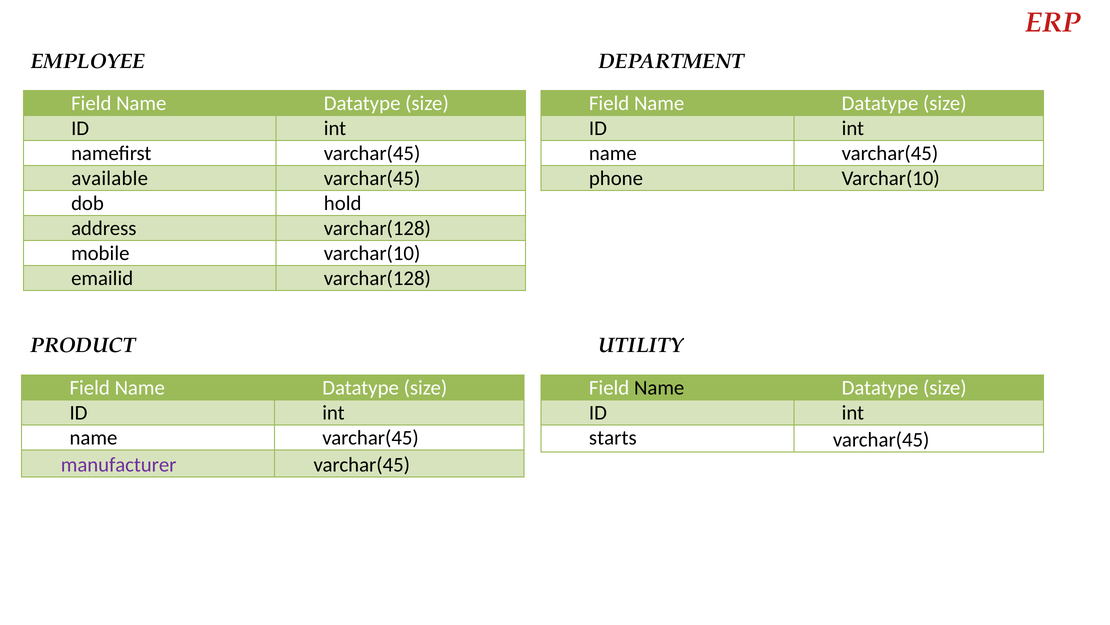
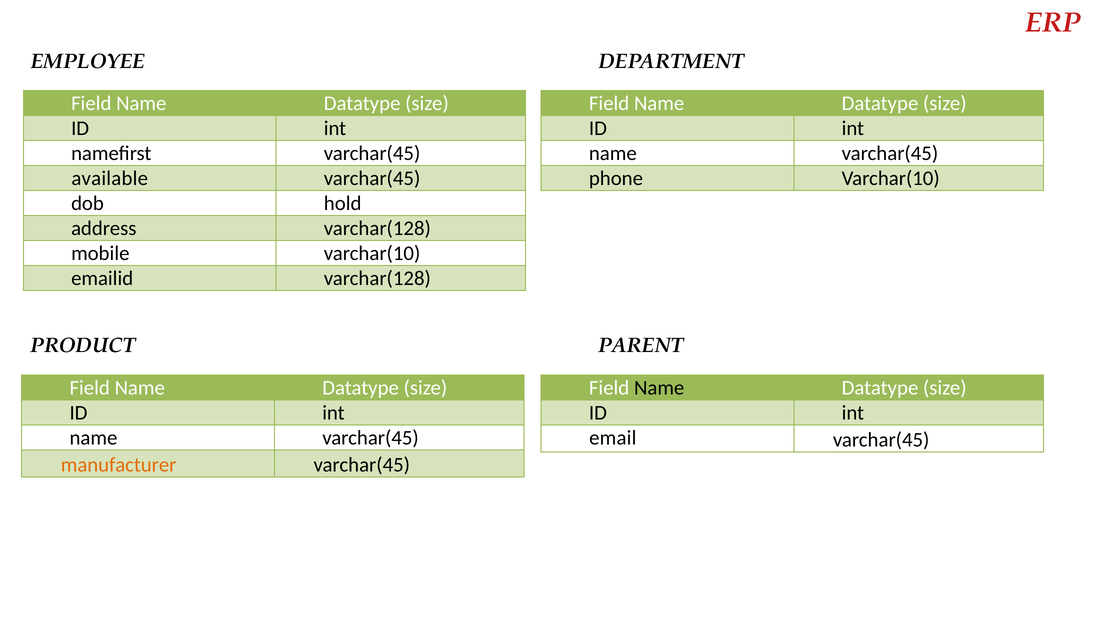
UTILITY: UTILITY -> PARENT (641, 345)
starts: starts -> email (613, 438)
manufacturer colour: purple -> orange (119, 464)
